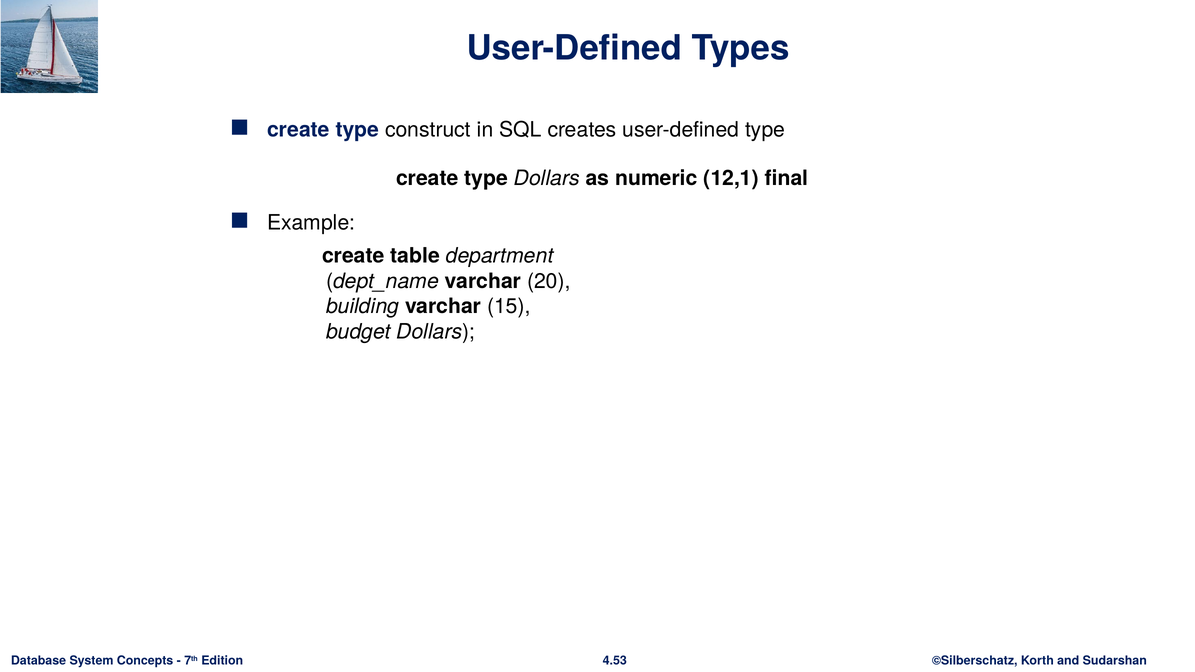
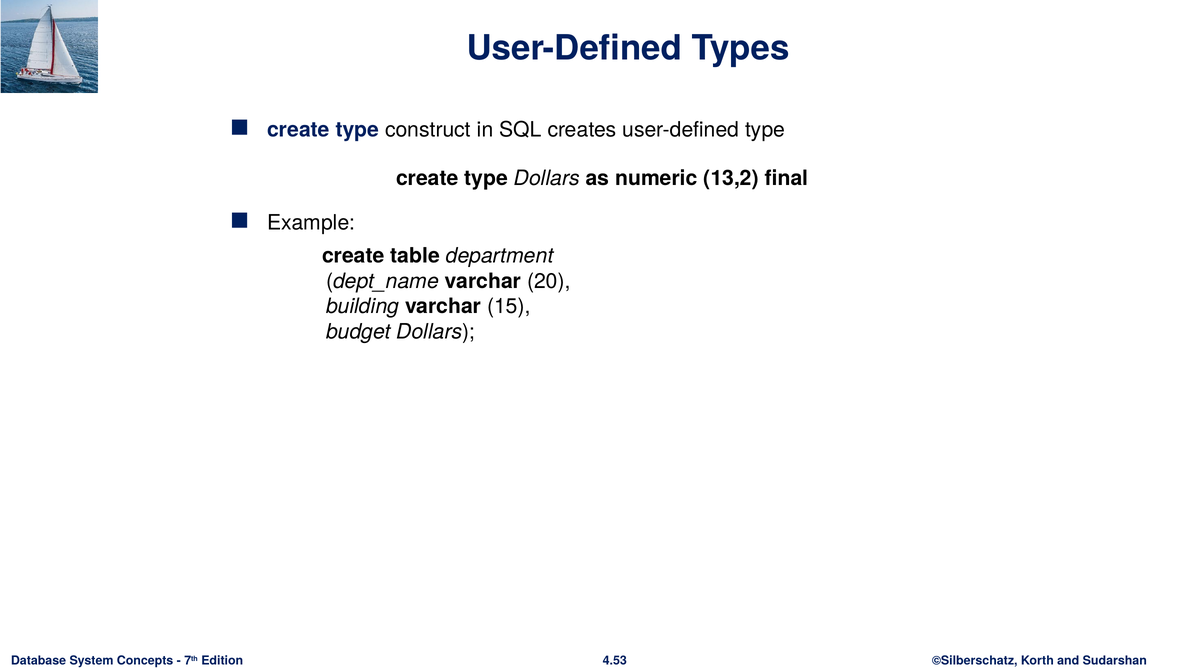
12,1: 12,1 -> 13,2 (731, 178)
